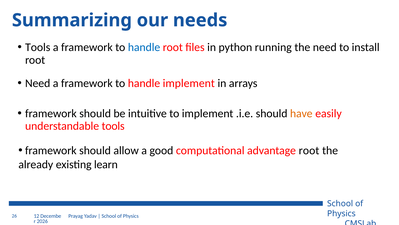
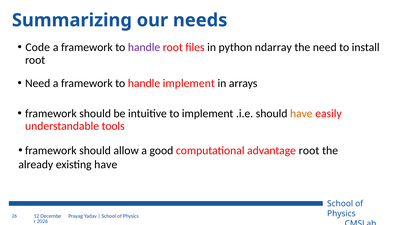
Tools: Tools -> Code (38, 47)
handle colour: blue -> purple (144, 47)
running: running -> ndarray (273, 47)
existing learn: learn -> have (106, 164)
